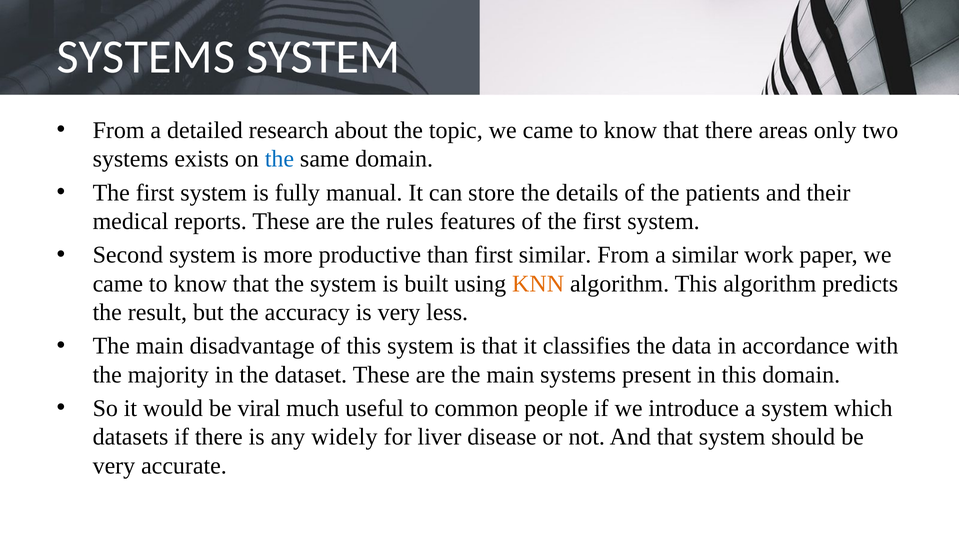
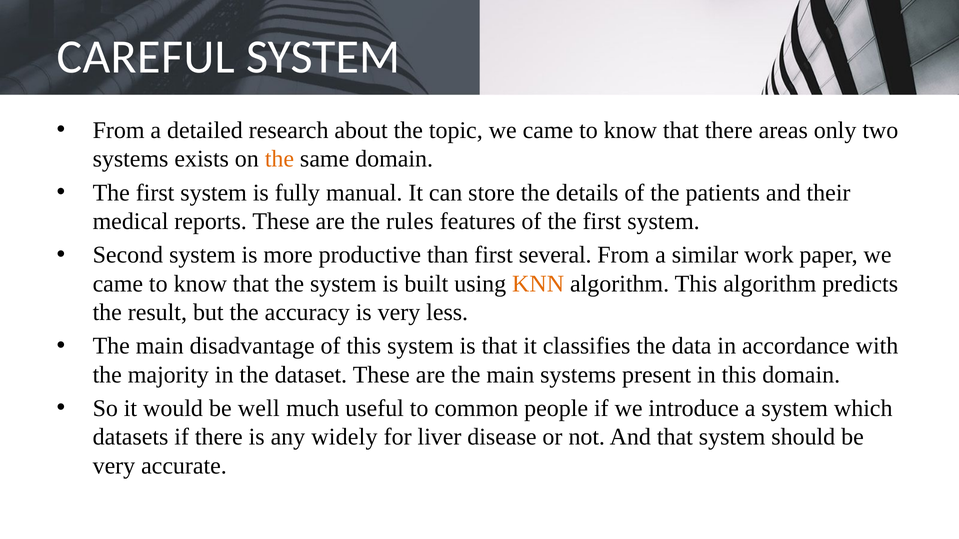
SYSTEMS: SYSTEMS -> CAREFUL (146, 57)
the colour: blue -> orange (279, 159)
first similar: similar -> several (555, 255)
viral: viral -> well (259, 409)
